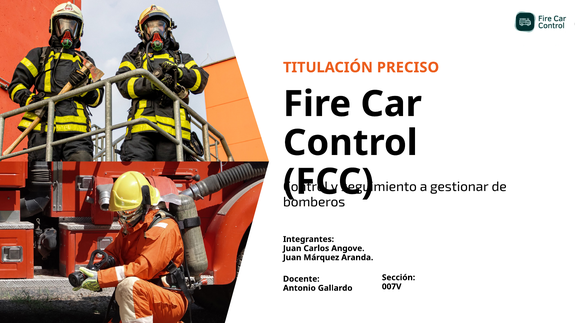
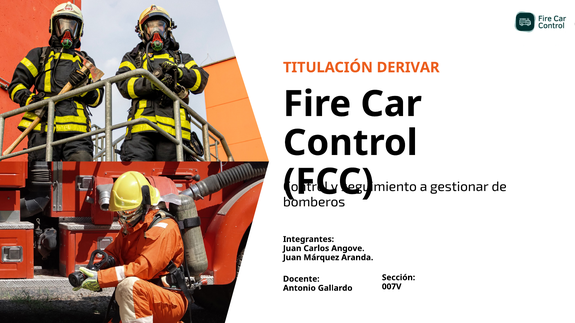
PRECISO: PRECISO -> DERIVAR (408, 68)
